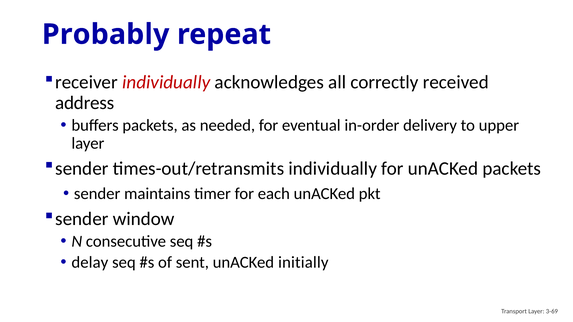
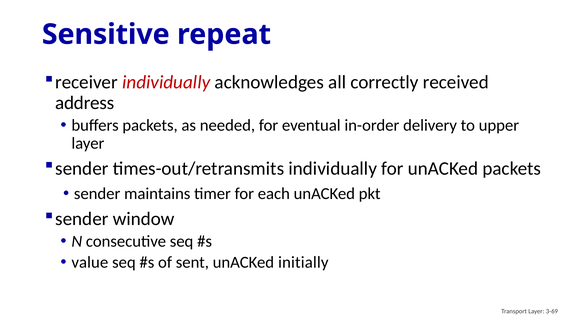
Probably: Probably -> Sensitive (106, 34)
delay: delay -> value (90, 263)
